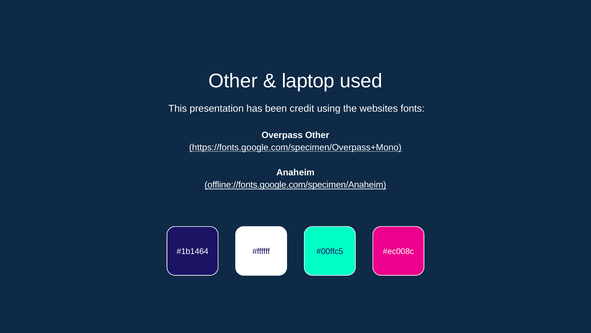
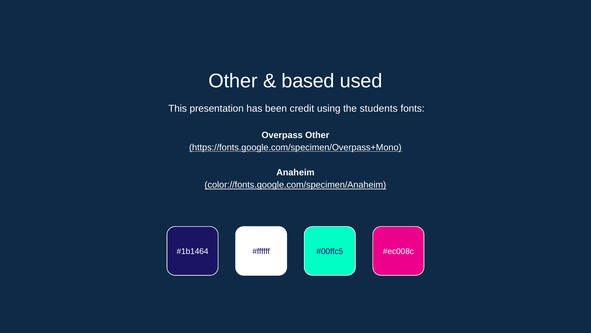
laptop: laptop -> based (308, 81)
websites: websites -> students (379, 109)
offline://fonts.google.com/specimen/Anaheim: offline://fonts.google.com/specimen/Anaheim -> color://fonts.google.com/specimen/Anaheim (295, 185)
